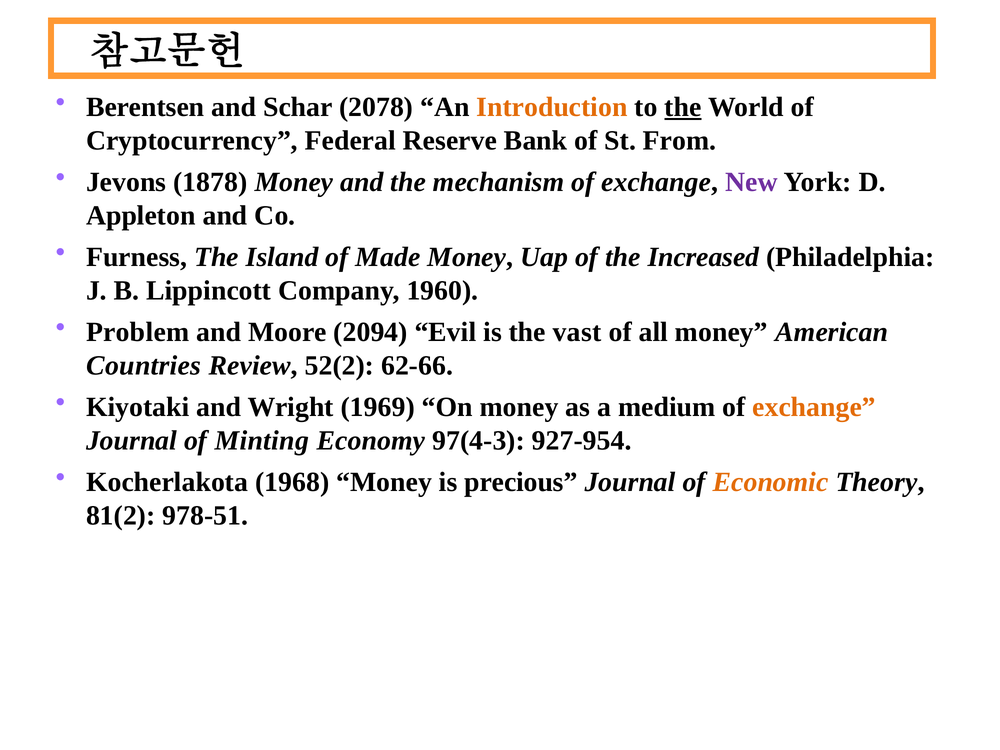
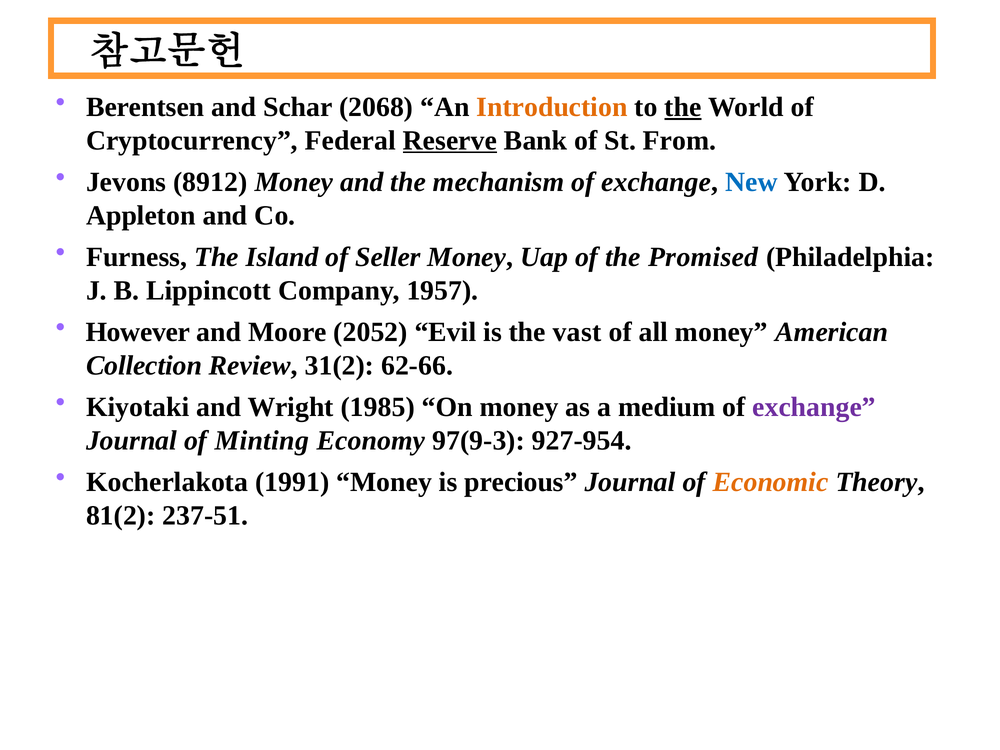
2078: 2078 -> 2068 (376, 107)
Reserve underline: none -> present (450, 140)
1878: 1878 -> 8912 (210, 182)
New colour: purple -> blue (751, 182)
Made: Made -> Seller (388, 257)
Increased: Increased -> Promised (703, 257)
1960: 1960 -> 1957 (442, 291)
Problem: Problem -> However (138, 332)
2094: 2094 -> 2052 (371, 332)
Countries: Countries -> Collection (144, 366)
52(2: 52(2 -> 31(2 (339, 366)
1969: 1969 -> 1985 (378, 407)
exchange colour: orange -> purple (814, 407)
97(4-3: 97(4-3 -> 97(9-3 (479, 441)
1968: 1968 -> 1991 (292, 482)
978-51: 978-51 -> 237-51 (205, 516)
